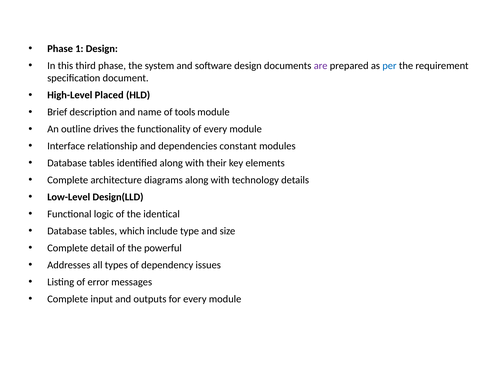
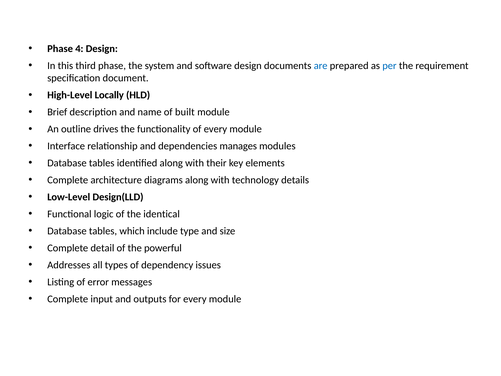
1: 1 -> 4 (79, 49)
are colour: purple -> blue (321, 66)
Placed: Placed -> Locally (109, 95)
tools: tools -> built (185, 112)
constant: constant -> manages (238, 146)
